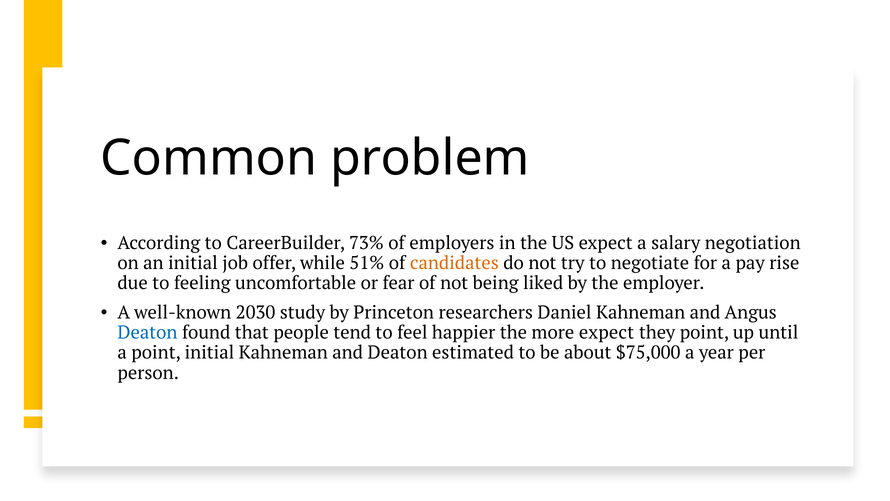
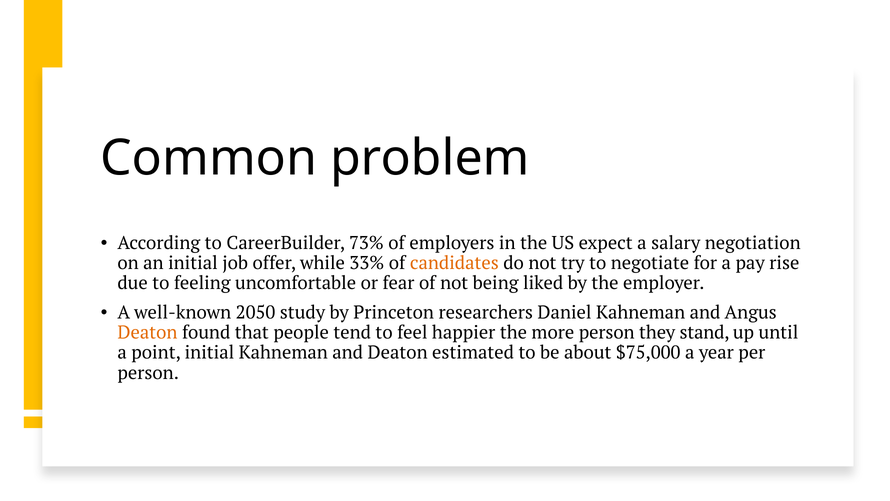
51%: 51% -> 33% (367, 263)
2030: 2030 -> 2050 (256, 312)
Deaton colour: blue -> orange (147, 333)
more expect: expect -> person (607, 333)
they point: point -> stand (705, 333)
